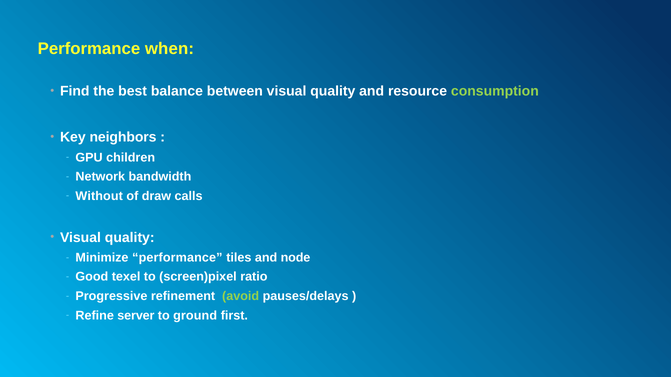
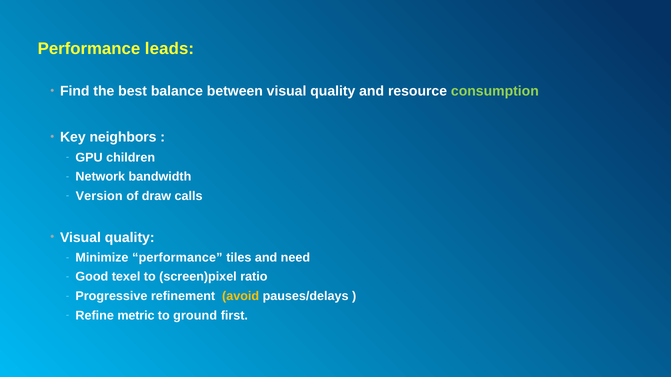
when: when -> leads (169, 49)
Without: Without -> Version (99, 196)
node: node -> need (295, 258)
avoid colour: light green -> yellow (241, 296)
server: server -> metric (136, 316)
